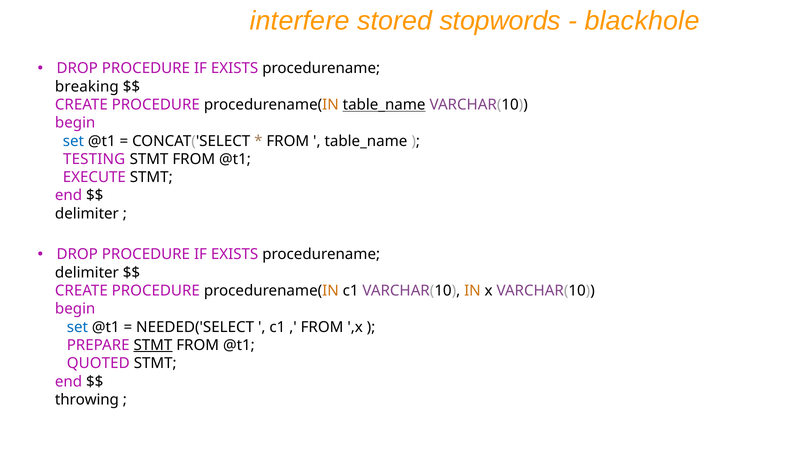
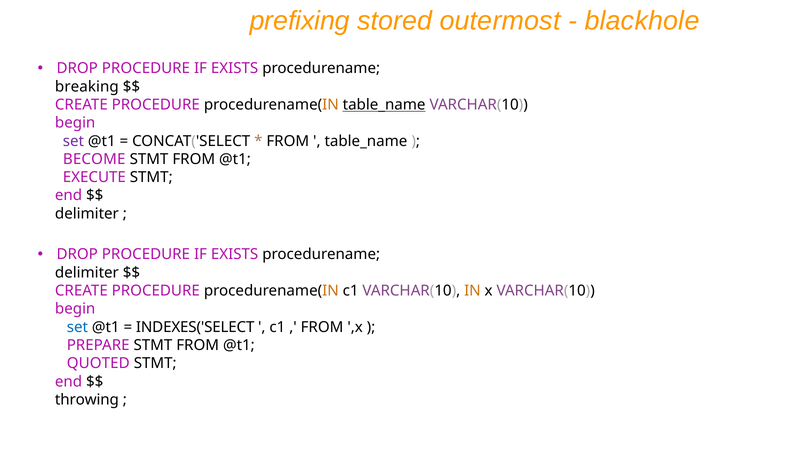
interfere: interfere -> prefixing (300, 21)
stopwords: stopwords -> outermost (500, 21)
set colour: blue -> purple (73, 141)
TESTING: TESTING -> BECOME (94, 159)
NEEDED('SELECT: NEEDED('SELECT -> INDEXES('SELECT (195, 327)
STMT underline: present -> none (153, 345)
